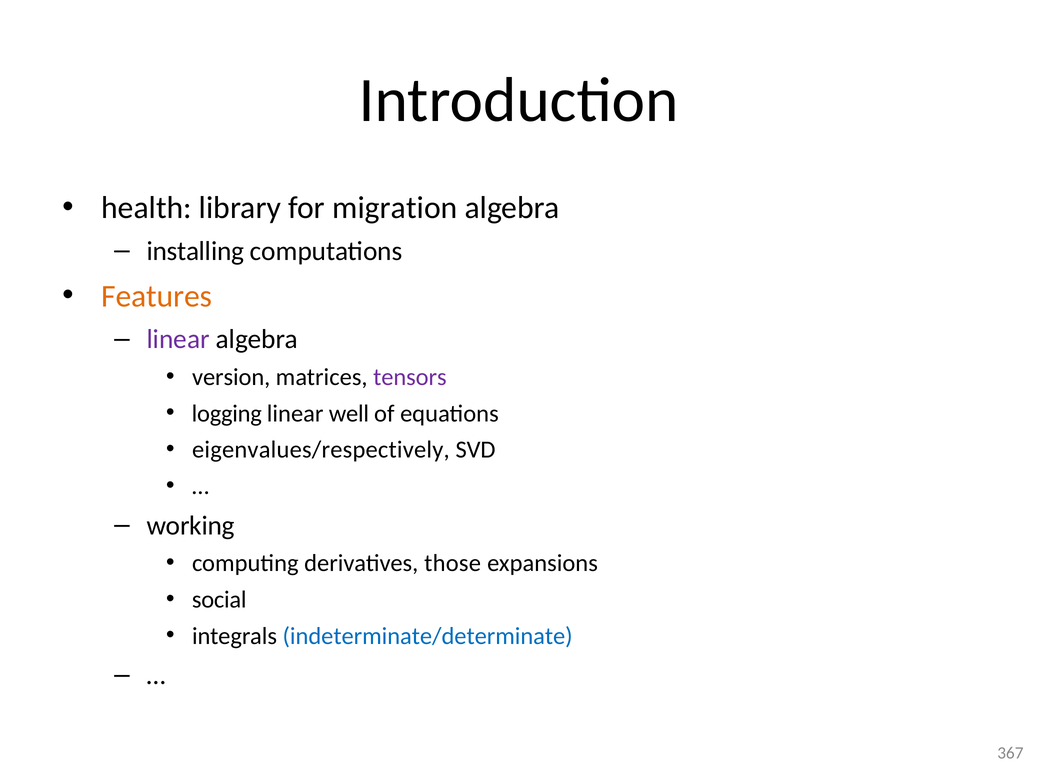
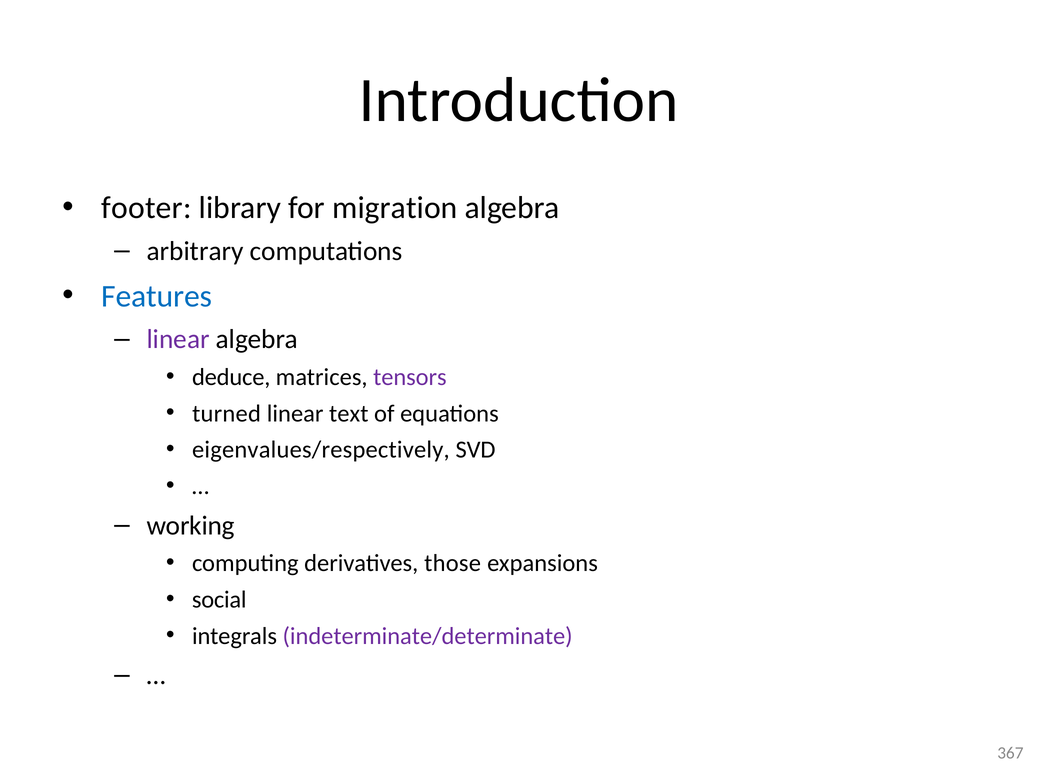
health: health -> footer (146, 208)
installing: installing -> arbitrary (195, 251)
Features colour: orange -> blue (157, 296)
version: version -> deduce (231, 377)
logging: logging -> turned (227, 414)
well: well -> text (349, 414)
indeterminate/determinate colour: blue -> purple (428, 636)
